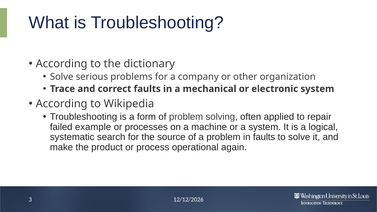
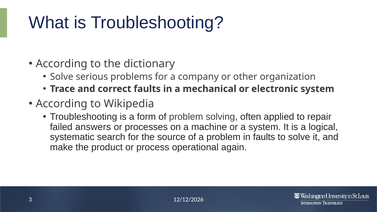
example: example -> answers (93, 127)
